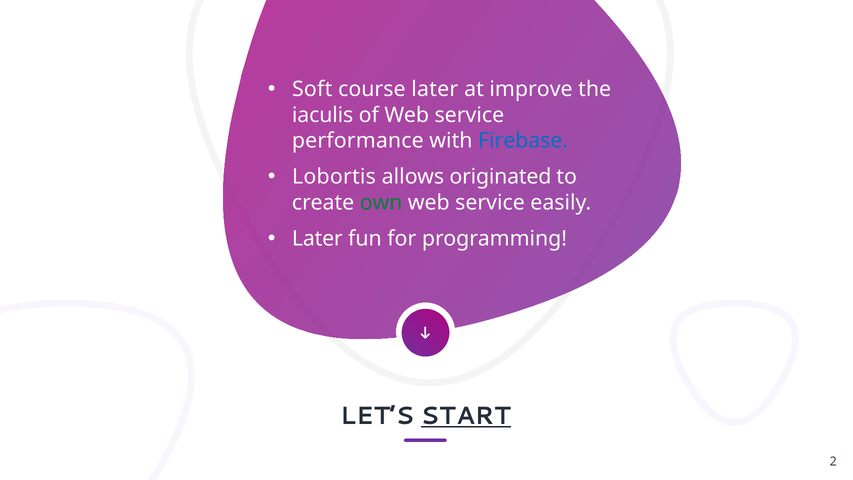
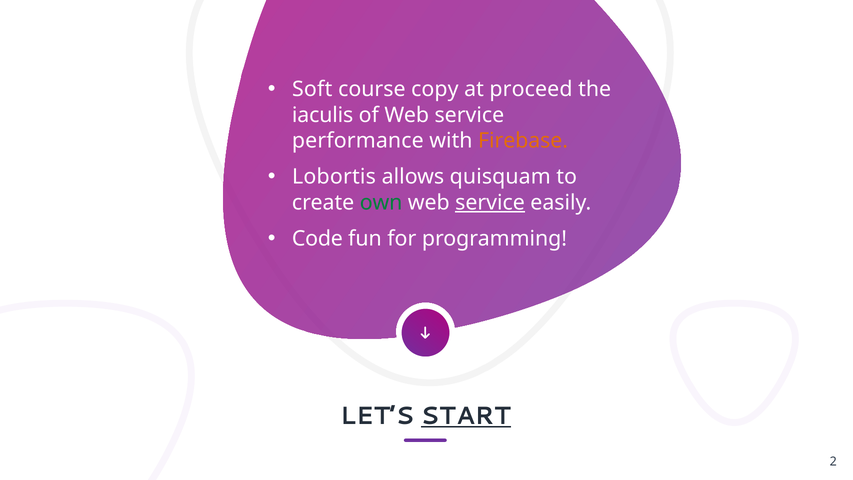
course later: later -> copy (435, 89)
improve: improve -> proceed (531, 89)
Firebase colour: blue -> orange (523, 141)
originated: originated -> quisquam (500, 177)
service underline: none -> present (490, 202)
Later: Later -> Code (317, 239)
